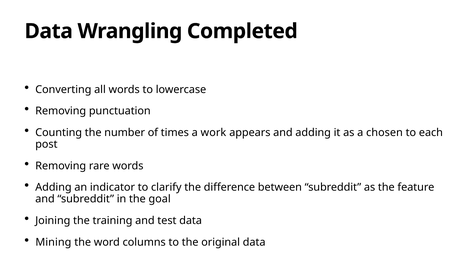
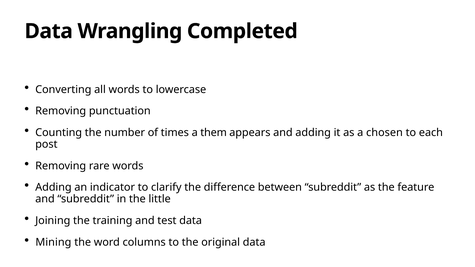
work: work -> them (214, 133)
goal: goal -> little (160, 199)
